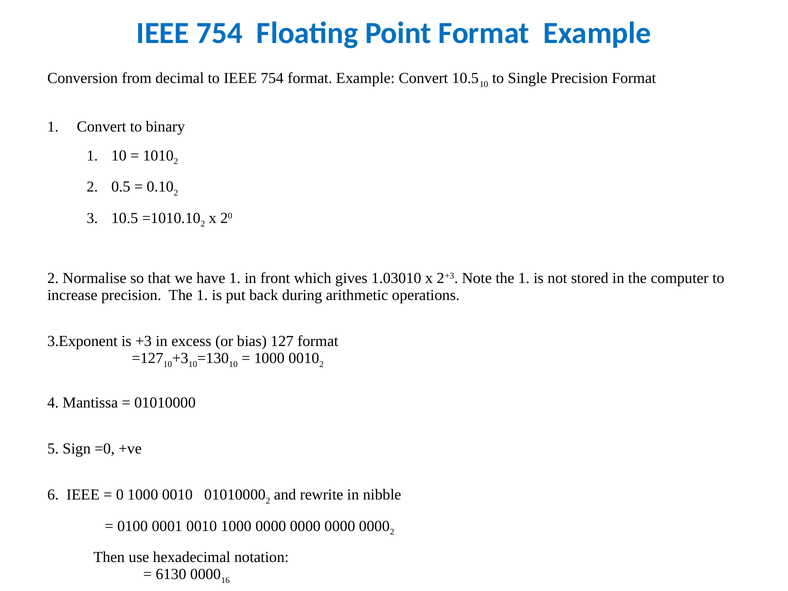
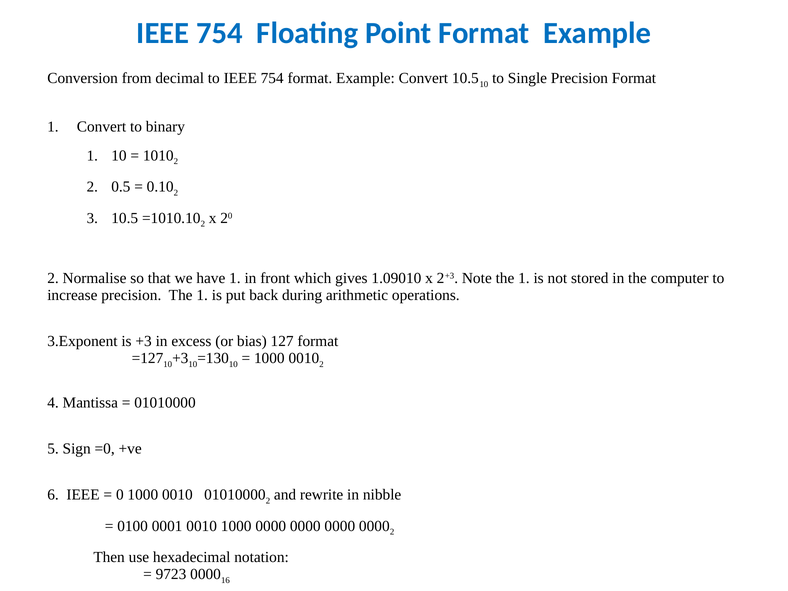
1.03010: 1.03010 -> 1.09010 (396, 278)
6130: 6130 -> 9723 (171, 574)
